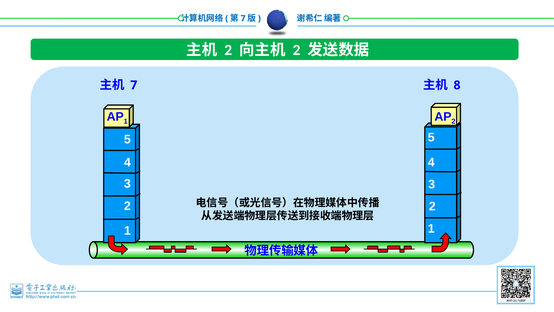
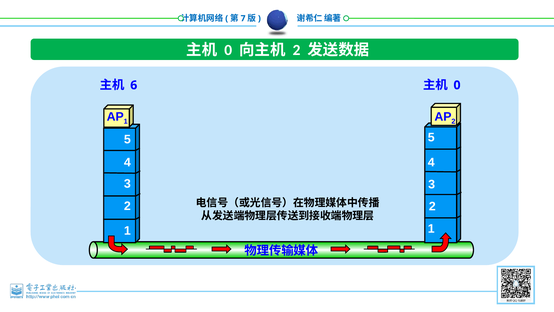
2: 2 -> 0 (228, 50)
7: 7 -> 6 (134, 85)
8: 8 -> 0 (457, 85)
